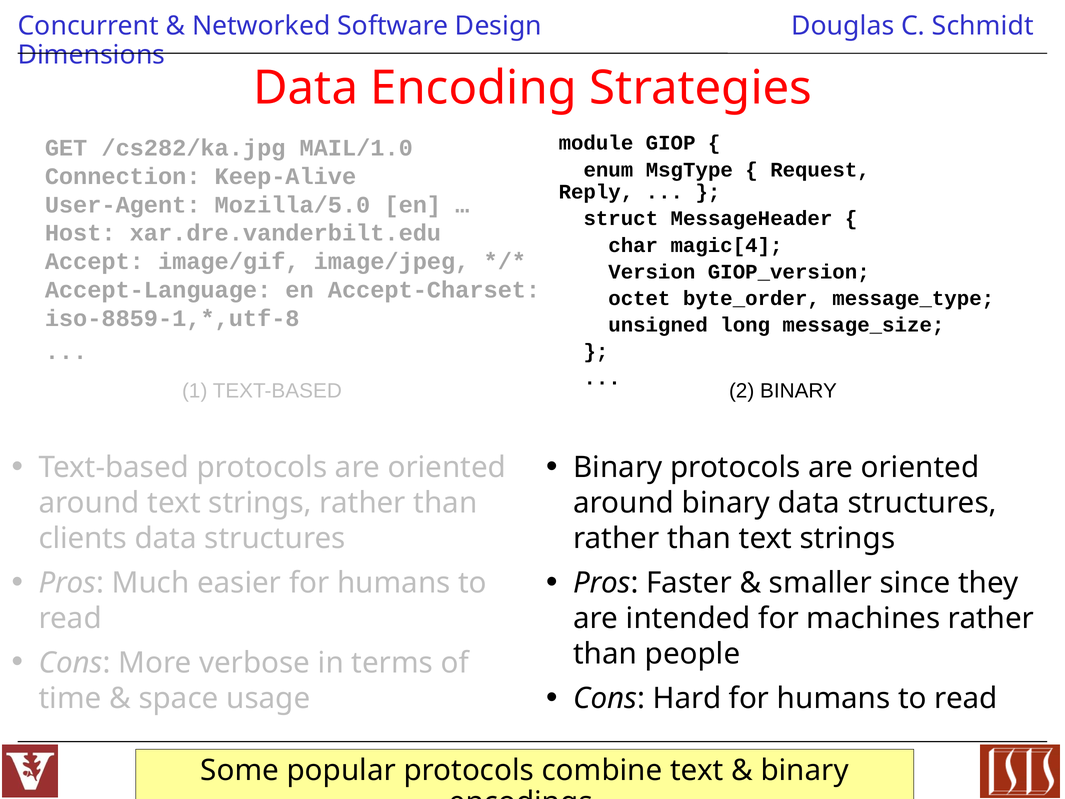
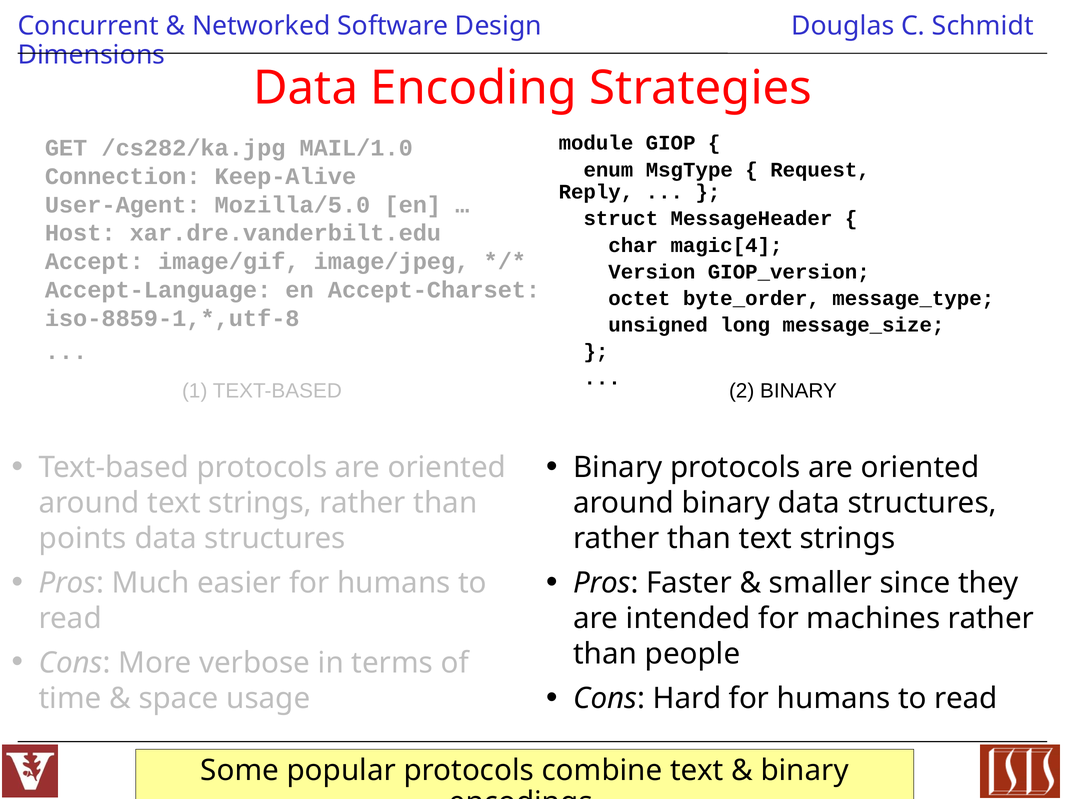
clients: clients -> points (83, 538)
